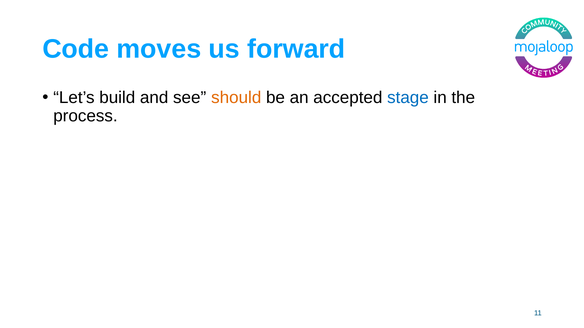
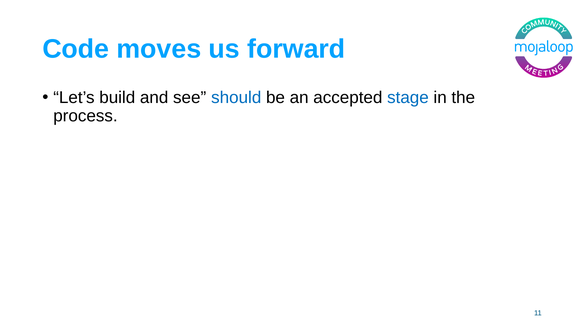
should colour: orange -> blue (236, 98)
